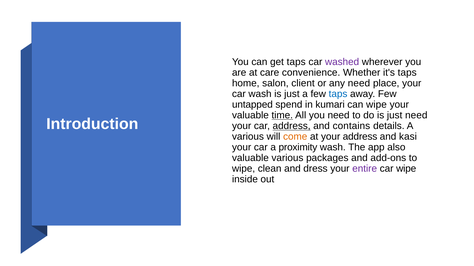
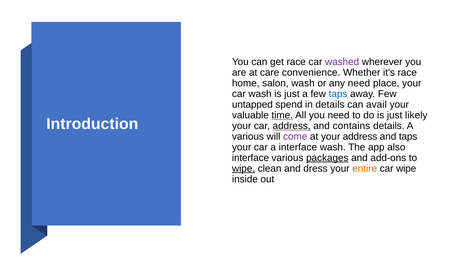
get taps: taps -> race (296, 62)
it's taps: taps -> race (407, 73)
salon client: client -> wash (303, 83)
in kumari: kumari -> details (330, 105)
can wipe: wipe -> avail (376, 105)
just need: need -> likely (416, 116)
come colour: orange -> purple (295, 137)
and kasi: kasi -> taps (408, 137)
a proximity: proximity -> interface (298, 148)
valuable: valuable -> interface (250, 158)
packages underline: none -> present (327, 158)
wipe underline: none -> present (244, 169)
entire colour: purple -> orange (365, 169)
